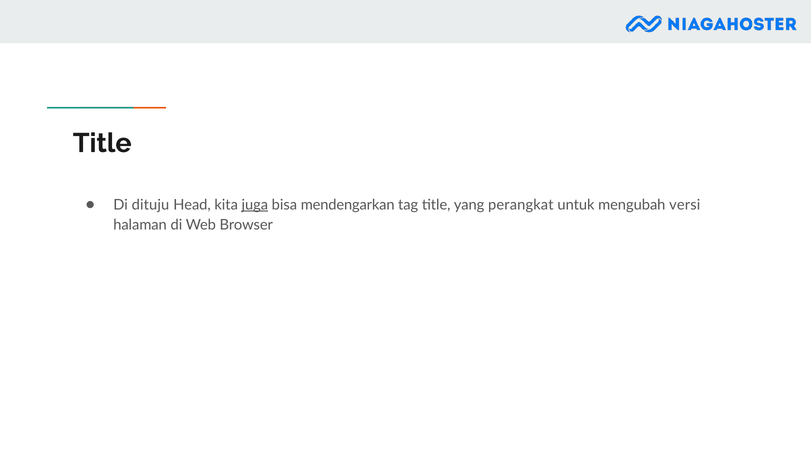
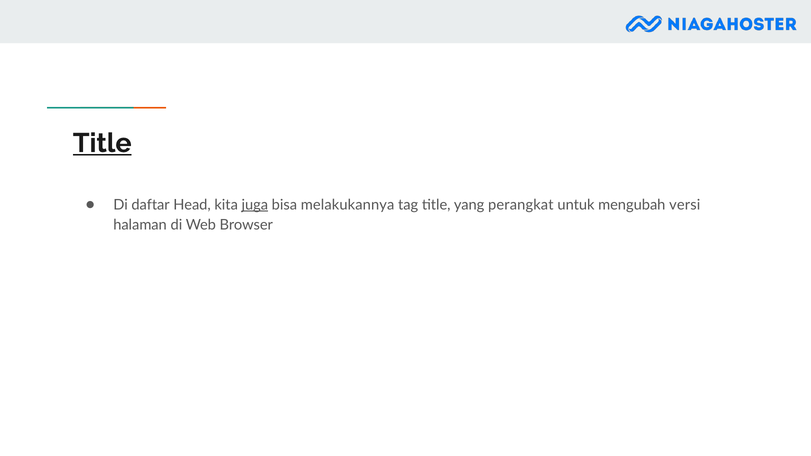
Title underline: none -> present (102, 143)
dituju: dituju -> daftar (151, 205)
mendengarkan: mendengarkan -> melakukannya (348, 205)
